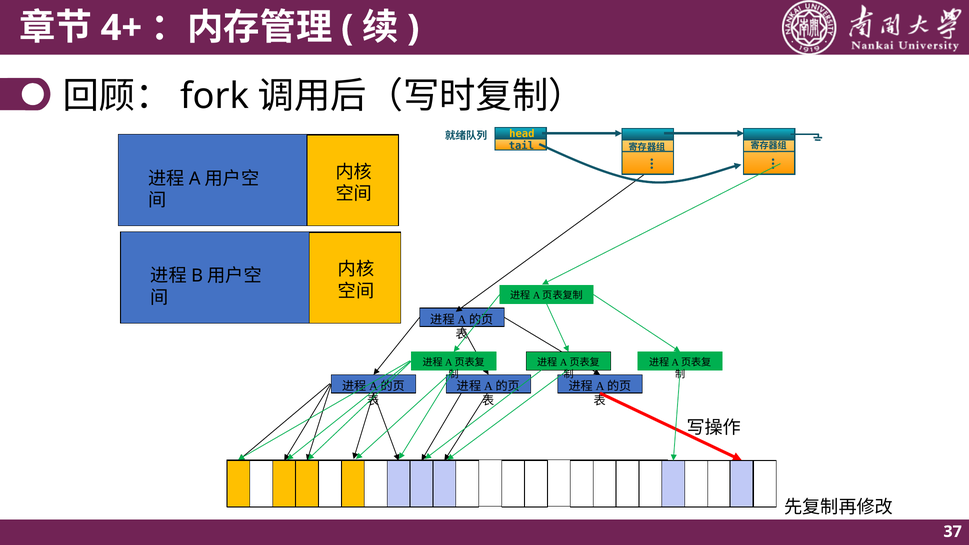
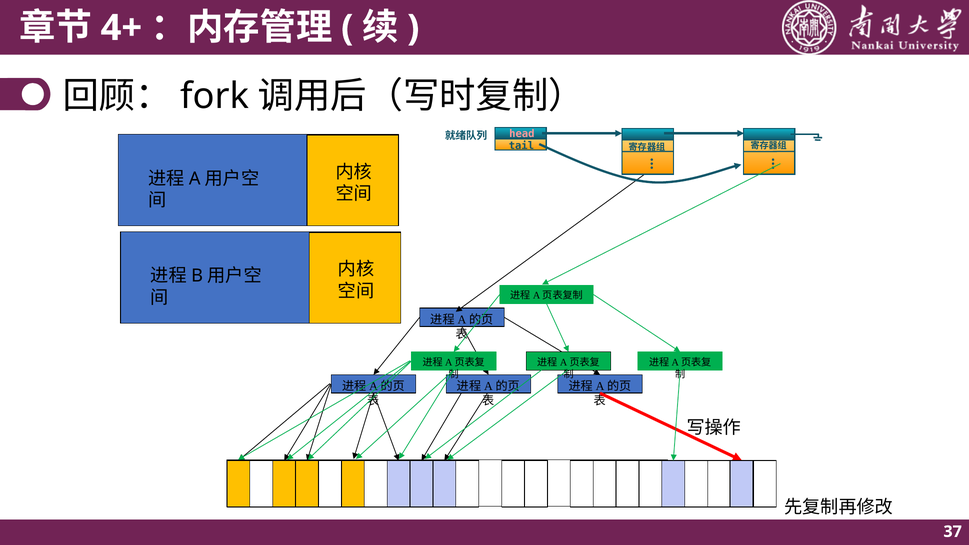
head colour: yellow -> pink (522, 134)
